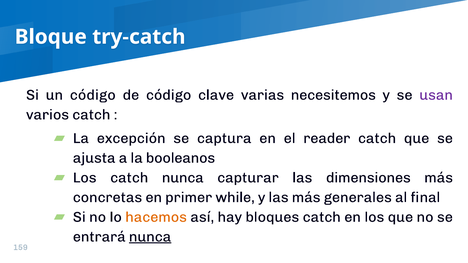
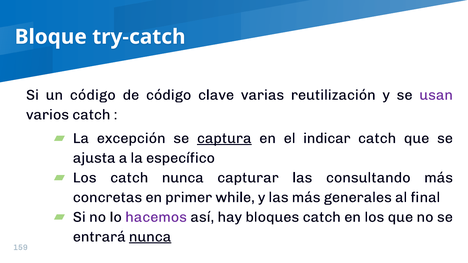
necesitemos: necesitemos -> reutilización (333, 95)
captura underline: none -> present (224, 138)
reader: reader -> indicar (327, 138)
booleanos: booleanos -> específico (180, 158)
dimensiones: dimensiones -> consultando (368, 178)
hacemos colour: orange -> purple (156, 217)
